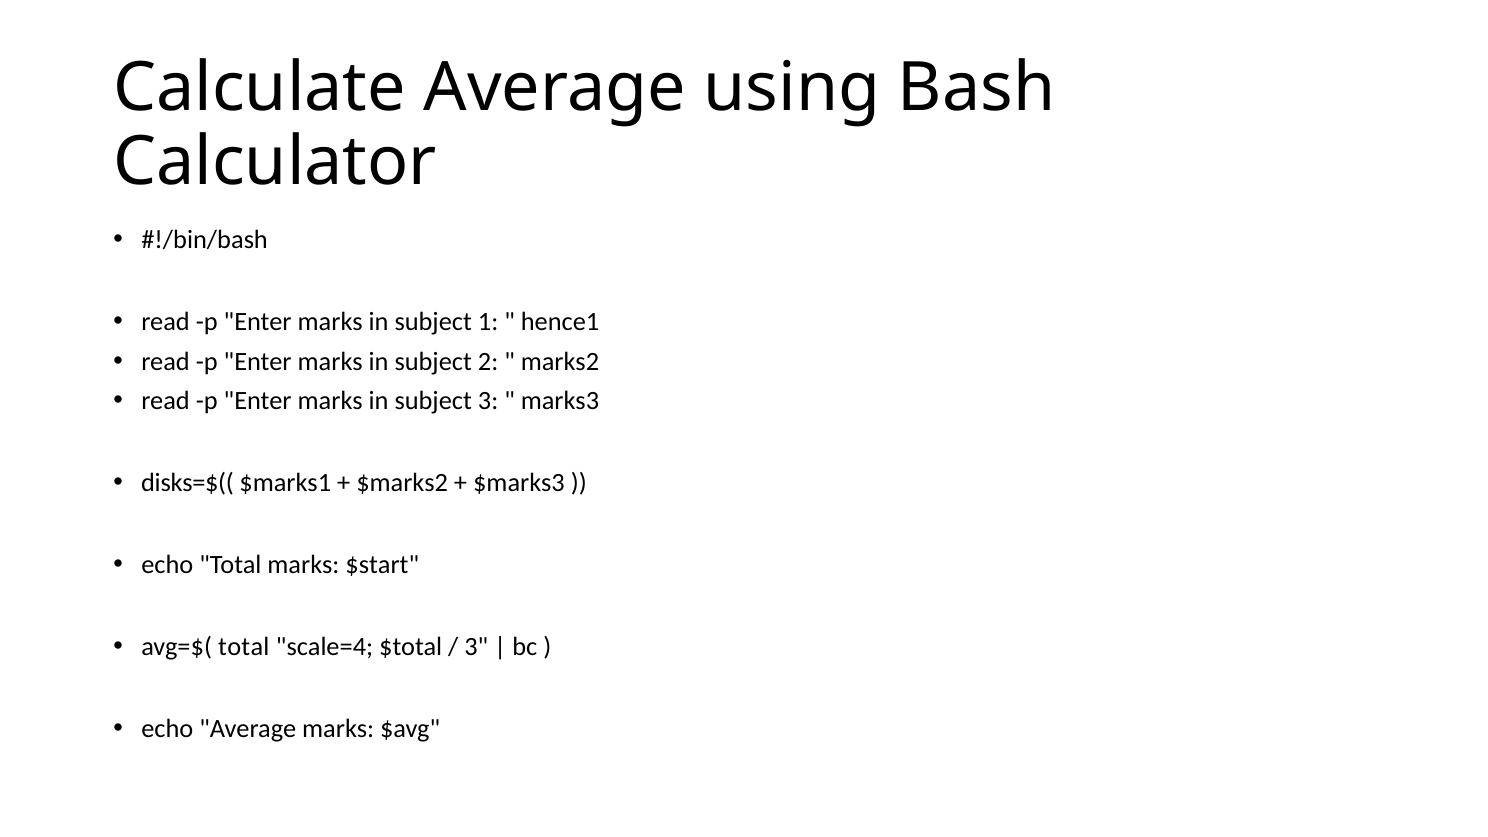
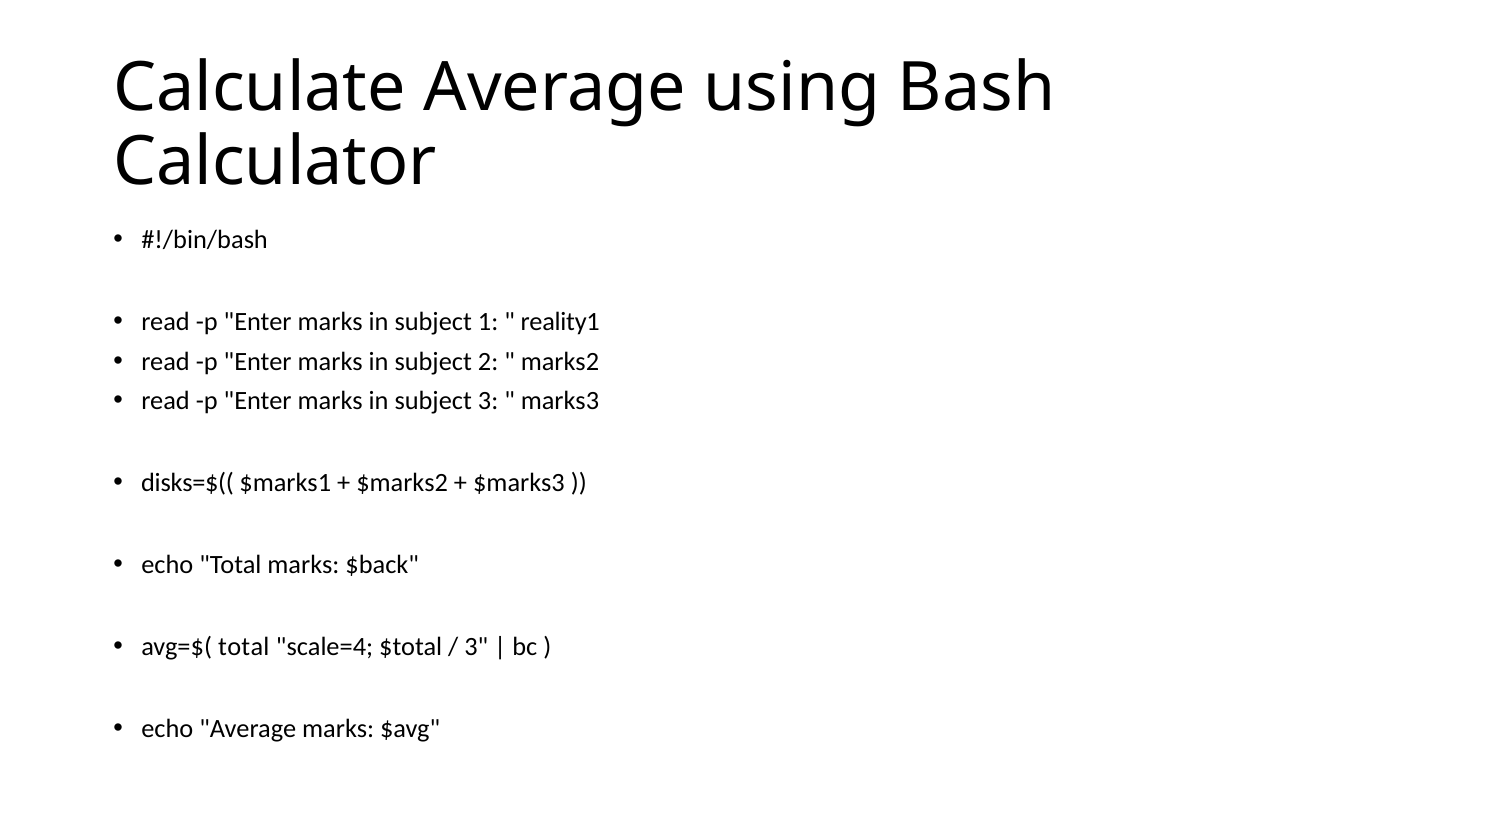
hence1: hence1 -> reality1 (560, 322)
$start: $start -> $back (382, 565)
